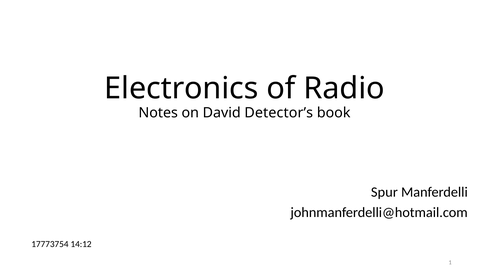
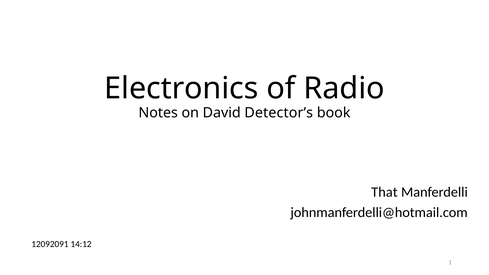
Spur: Spur -> That (384, 192)
17773754: 17773754 -> 12092091 (50, 244)
